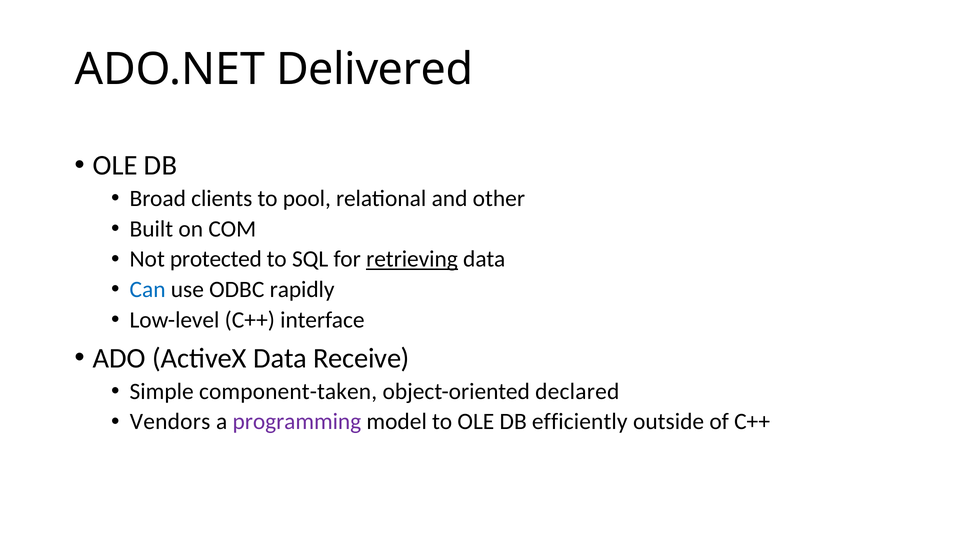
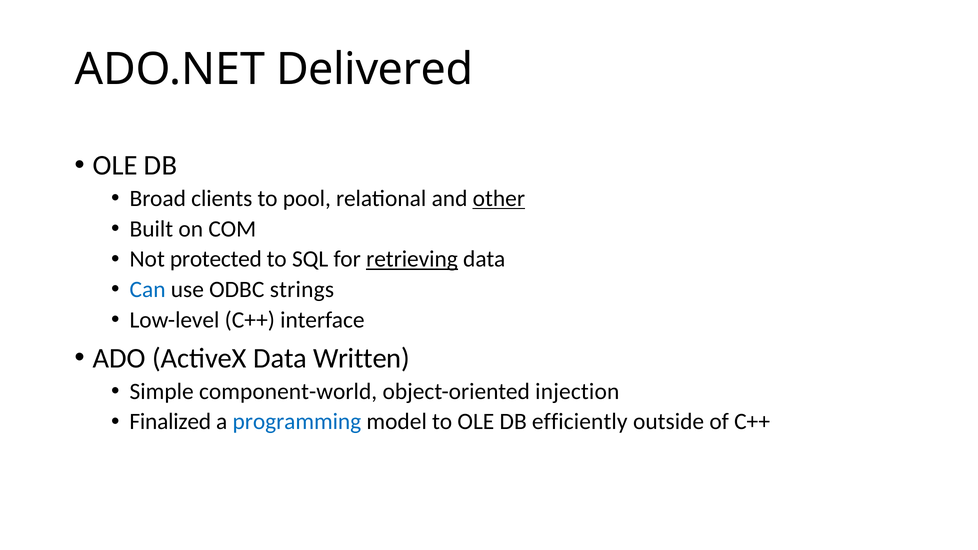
other underline: none -> present (499, 199)
rapidly: rapidly -> strings (302, 290)
Receive: Receive -> Written (361, 358)
component-taken: component-taken -> component-world (288, 391)
declared: declared -> injection (577, 391)
Vendors: Vendors -> Finalized (170, 422)
programming colour: purple -> blue (297, 422)
